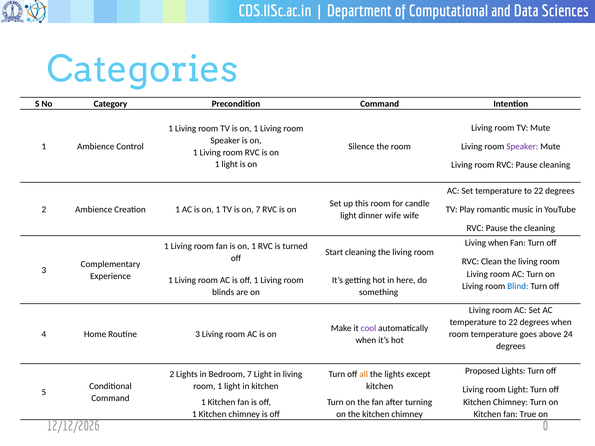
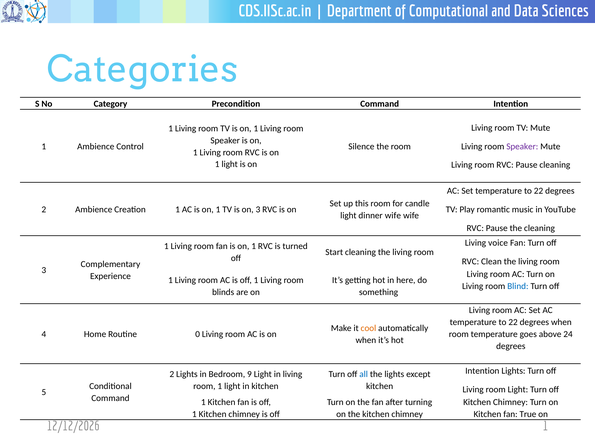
on 7: 7 -> 3 (258, 210)
Living when: when -> voice (498, 243)
cool colour: purple -> orange (368, 328)
Routine 3: 3 -> 0 (198, 334)
Proposed: Proposed -> Intention (482, 371)
Bedroom 7: 7 -> 9 (249, 374)
all colour: orange -> blue (364, 374)
0: 0 -> 1 (545, 426)
